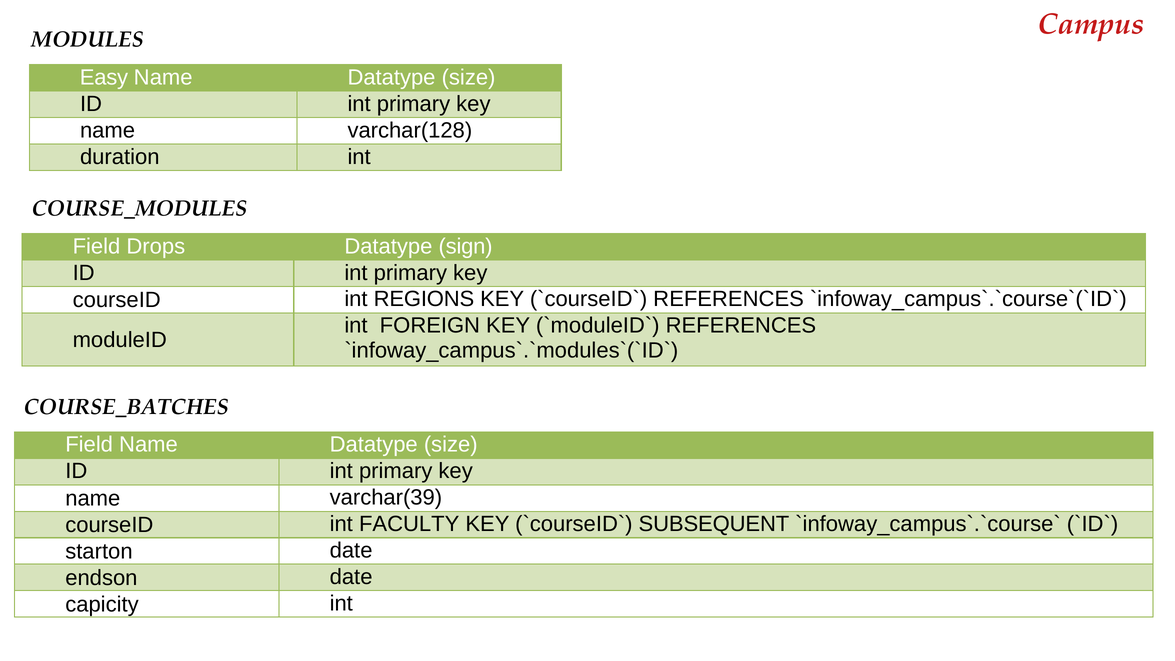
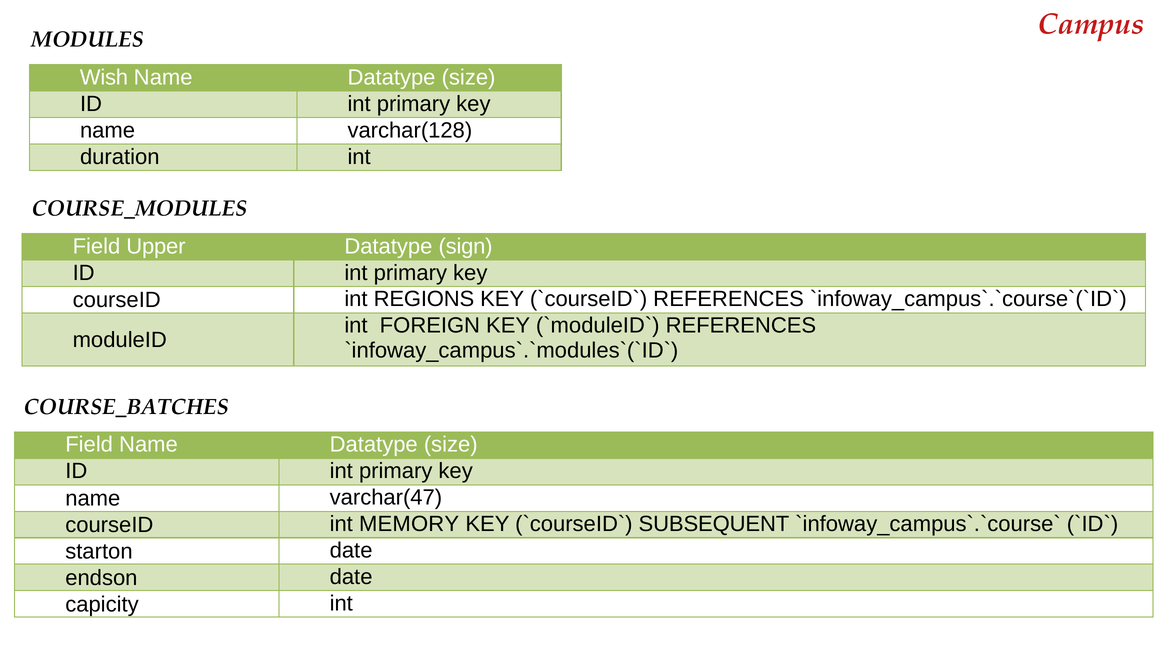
Easy: Easy -> Wish (104, 77)
Drops: Drops -> Upper (156, 246)
varchar(39: varchar(39 -> varchar(47 (386, 498)
FACULTY: FACULTY -> MEMORY (409, 524)
